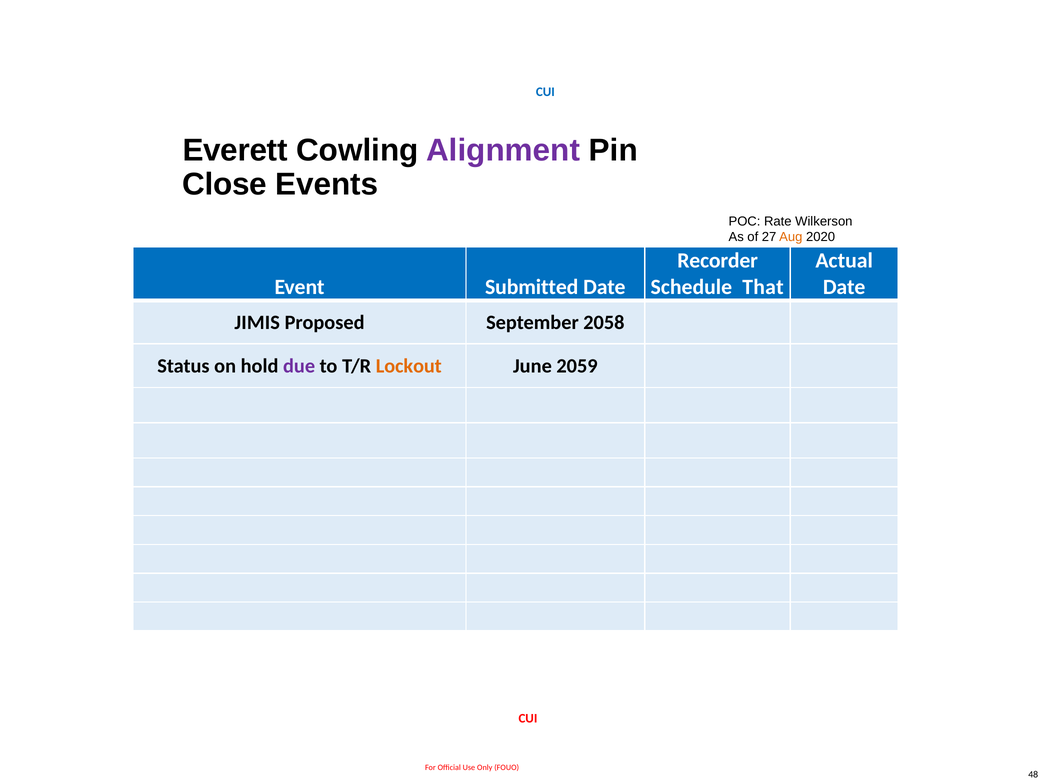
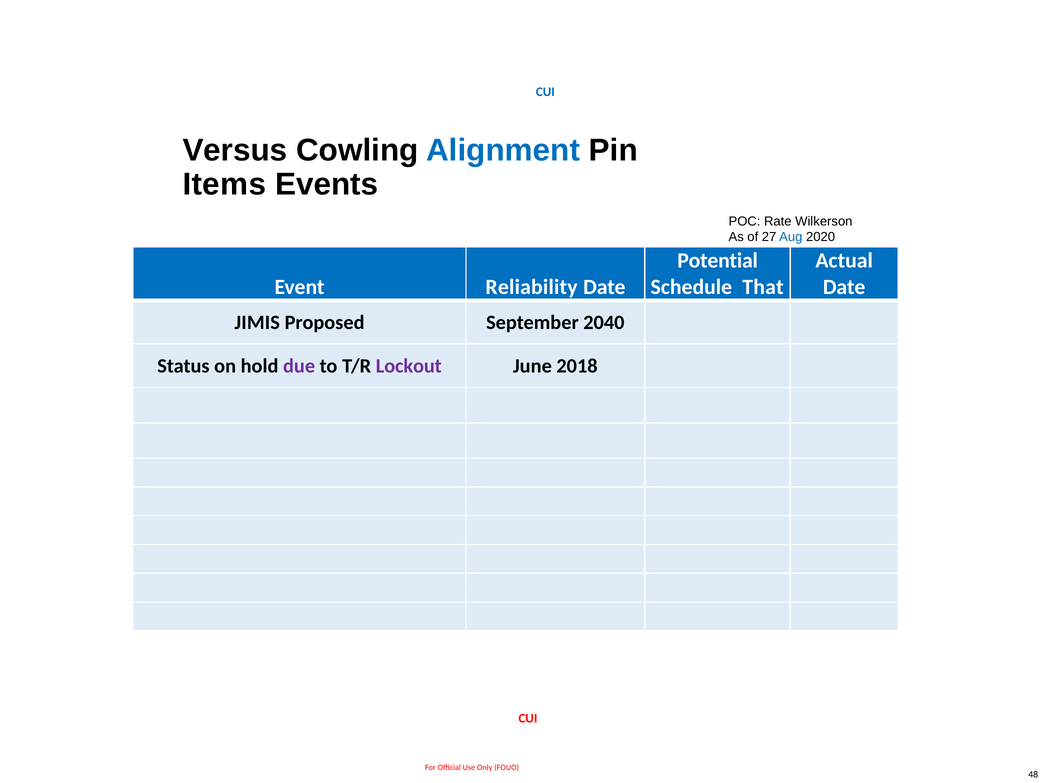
Everett: Everett -> Versus (235, 151)
Alignment colour: purple -> blue (503, 151)
Close: Close -> Items (224, 185)
Aug colour: orange -> blue (791, 237)
Recorder: Recorder -> Potential (718, 261)
Submitted: Submitted -> Reliability (532, 287)
2058: 2058 -> 2040 (604, 322)
Lockout colour: orange -> purple (409, 366)
2059: 2059 -> 2018 (577, 366)
